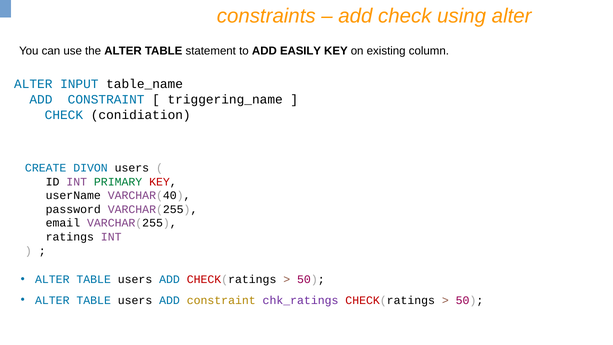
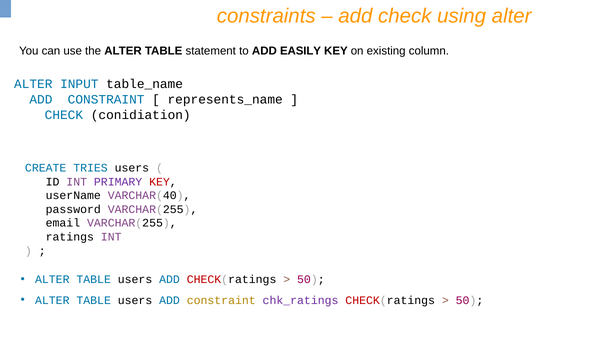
triggering_name: triggering_name -> represents_name (225, 99)
DIVON: DIVON -> TRIES (91, 168)
PRIMARY colour: green -> purple (118, 182)
